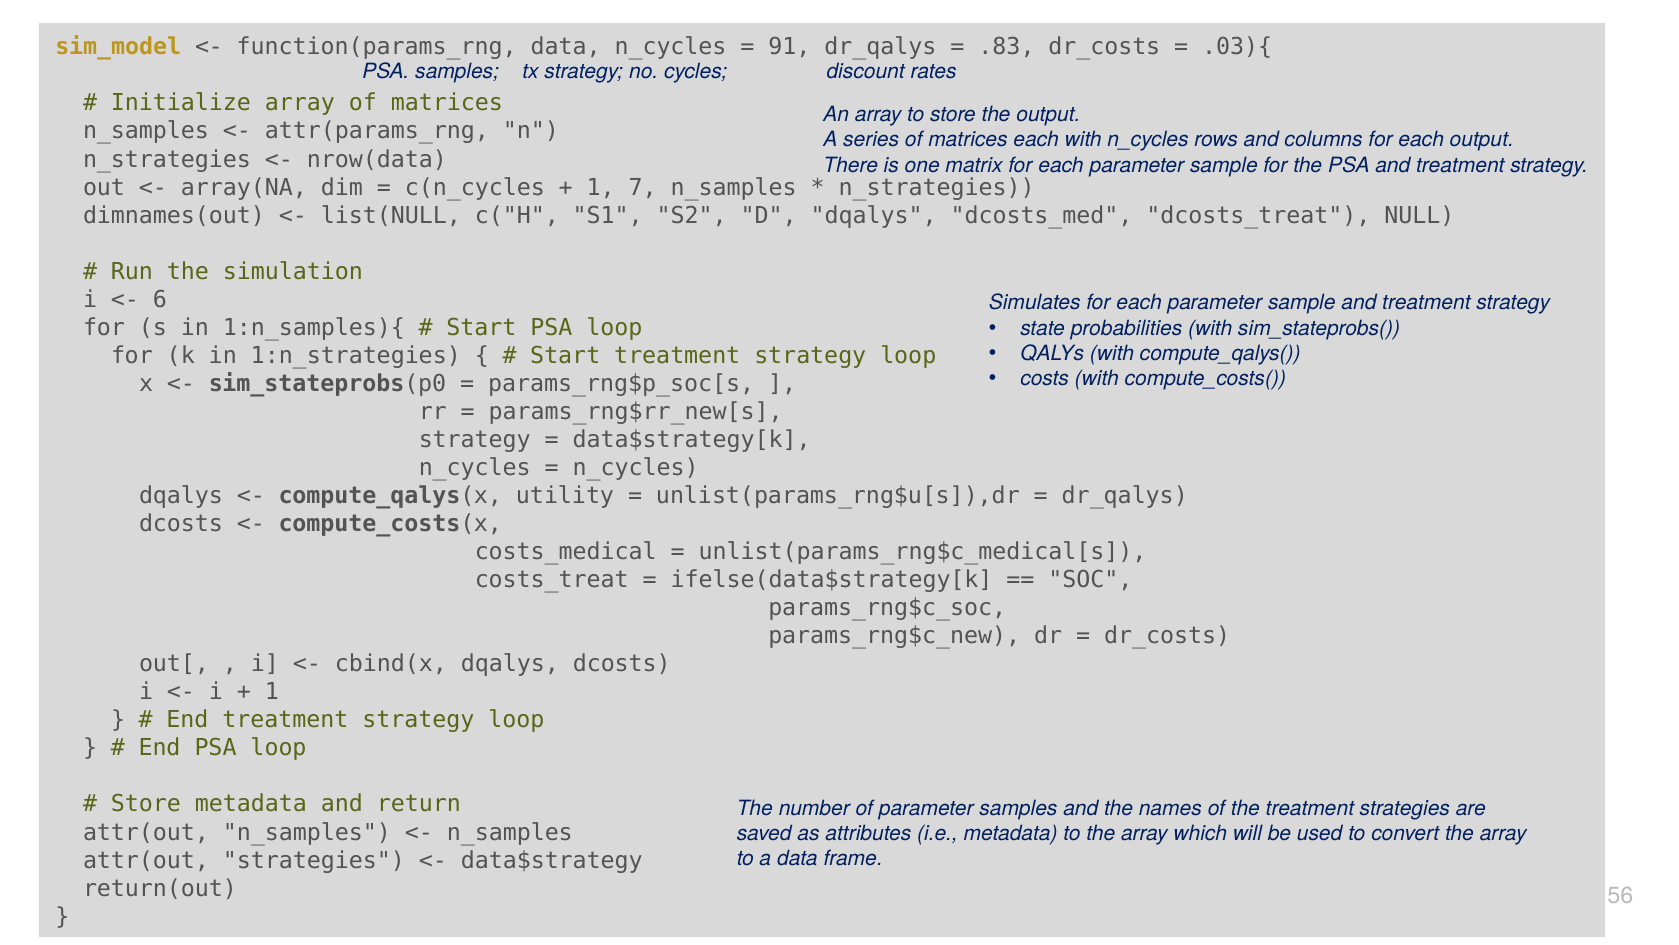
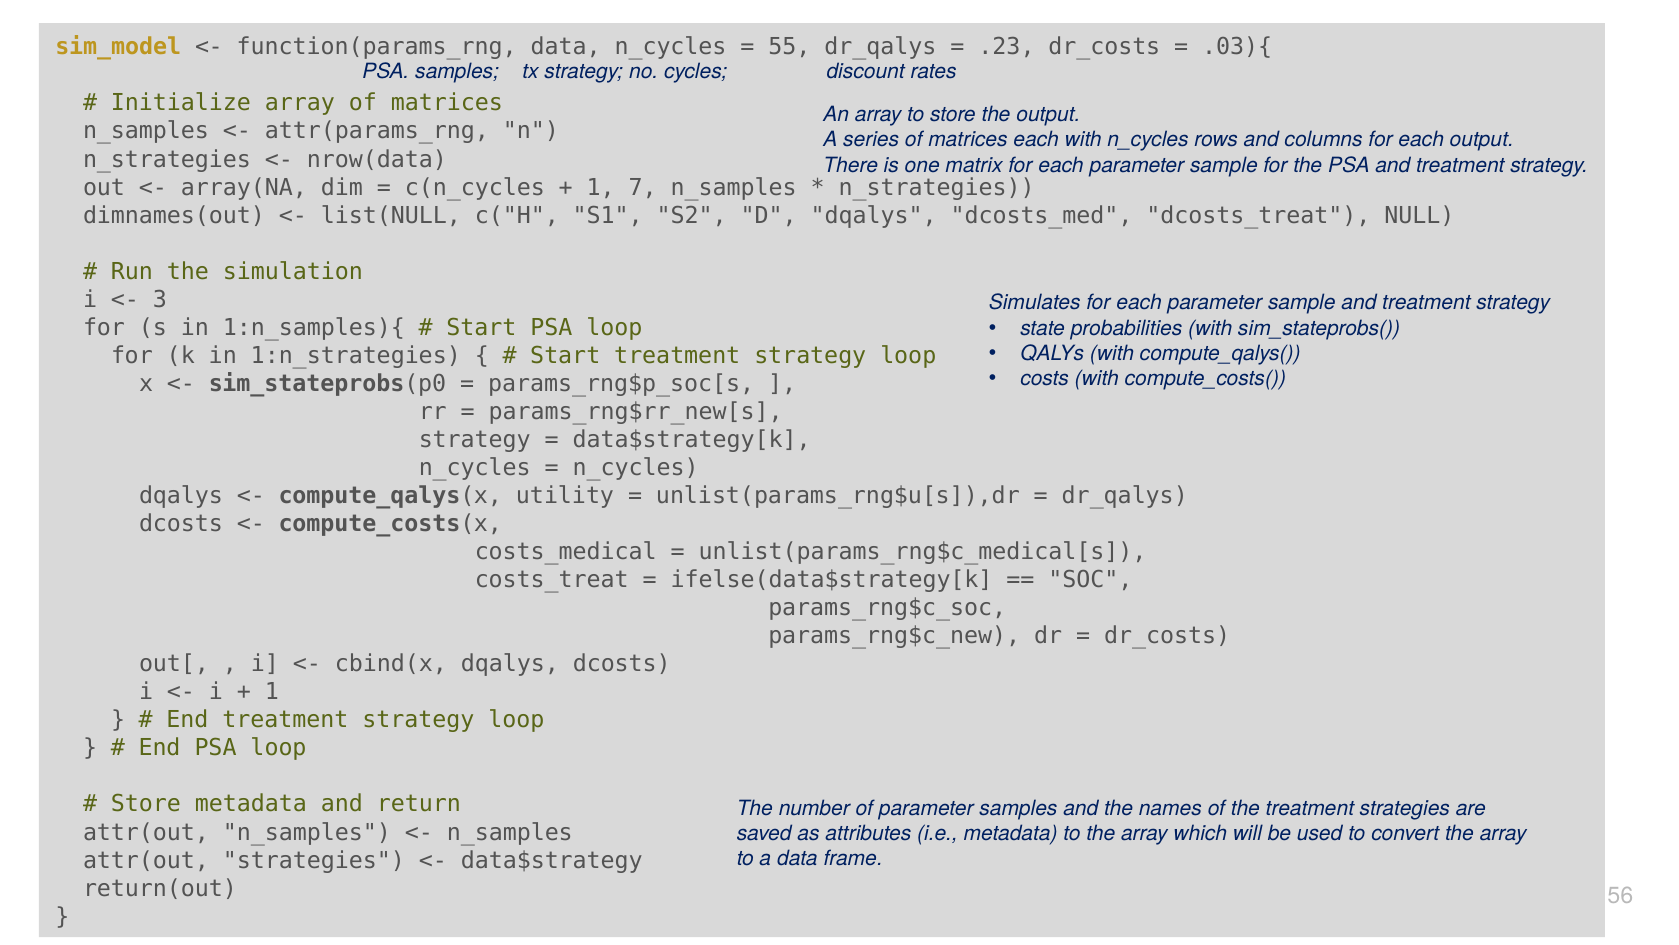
91: 91 -> 55 (789, 47)
.83: .83 -> .23 (1007, 47)
6: 6 -> 3 (160, 299)
